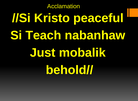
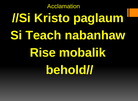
peaceful: peaceful -> paglaum (98, 18)
Just: Just -> Rise (43, 53)
